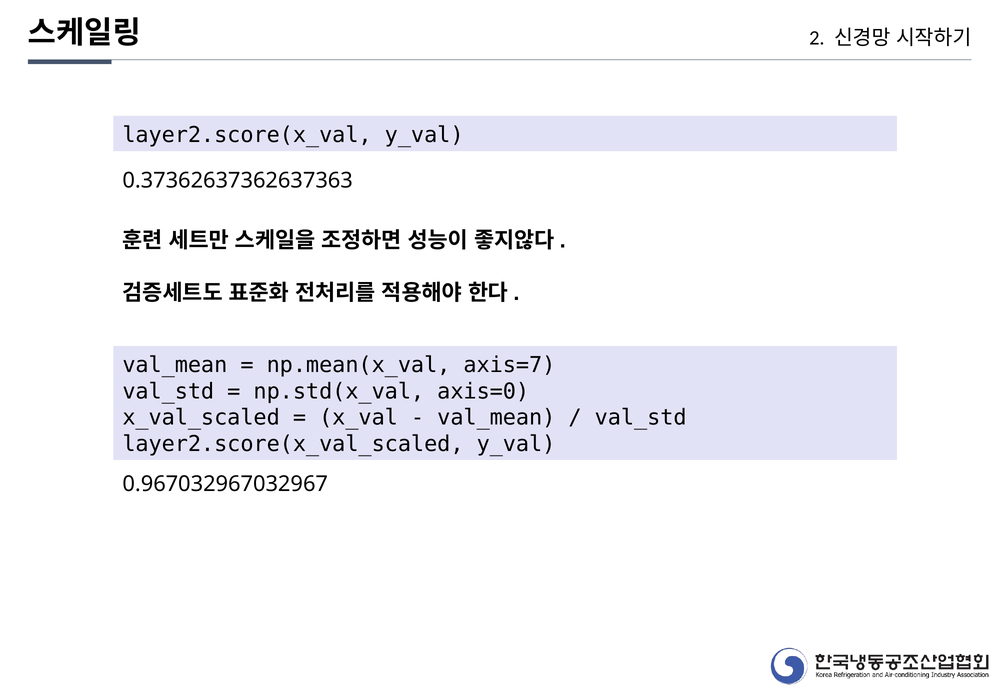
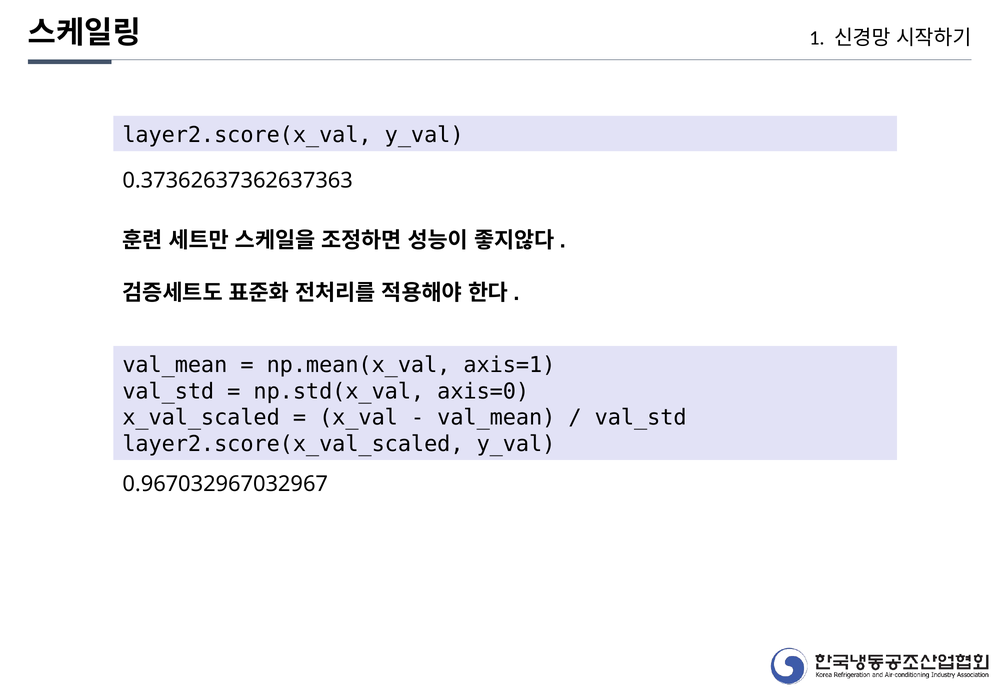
2: 2 -> 1 (817, 38)
axis=7: axis=7 -> axis=1 (509, 365)
